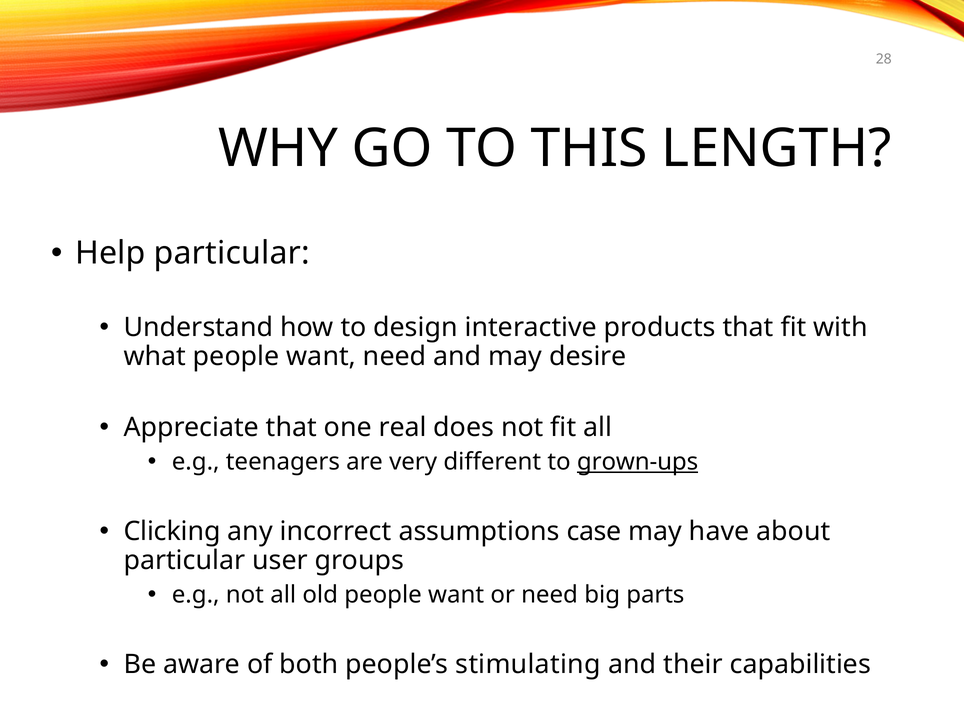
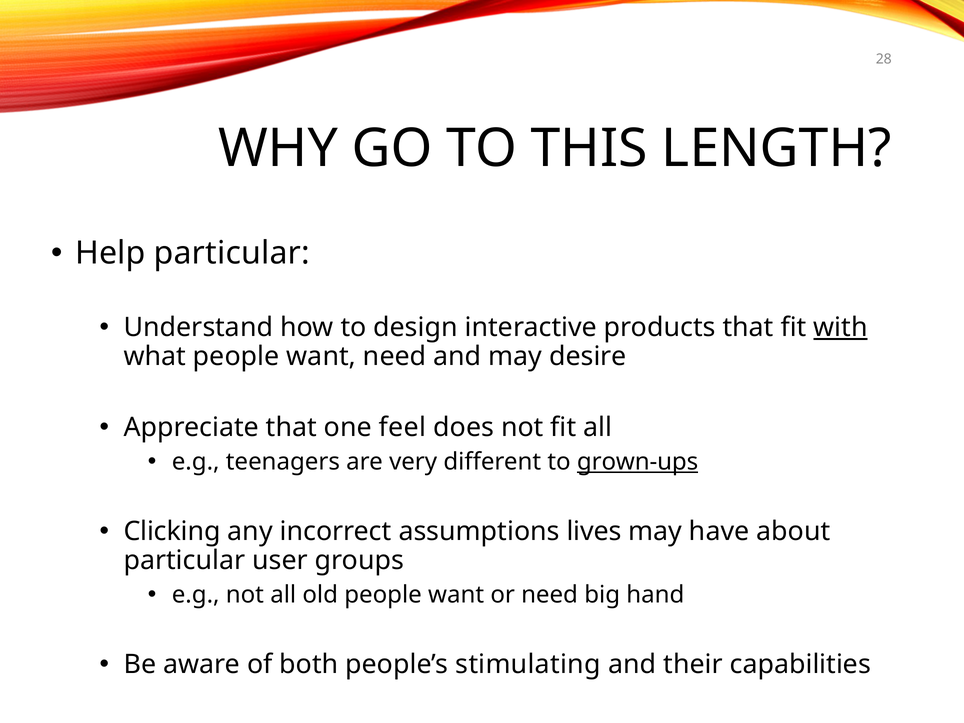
with underline: none -> present (840, 327)
real: real -> feel (403, 428)
case: case -> lives (594, 531)
parts: parts -> hand (655, 595)
